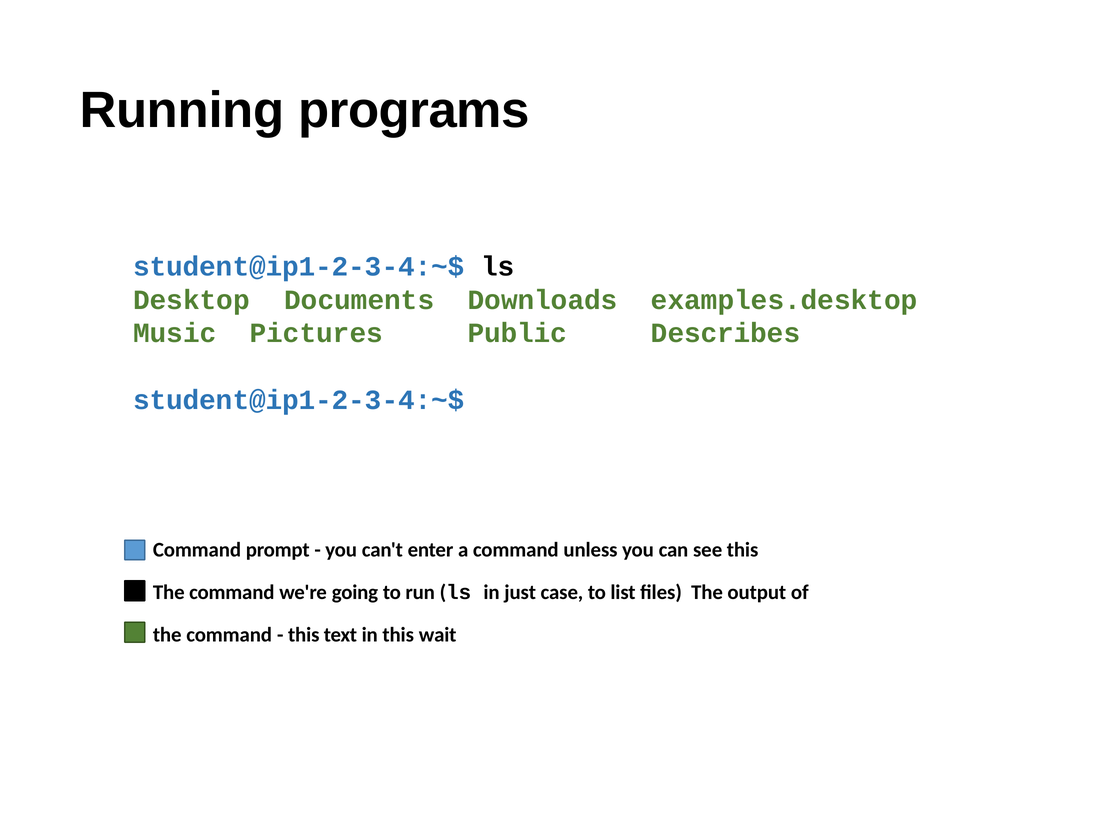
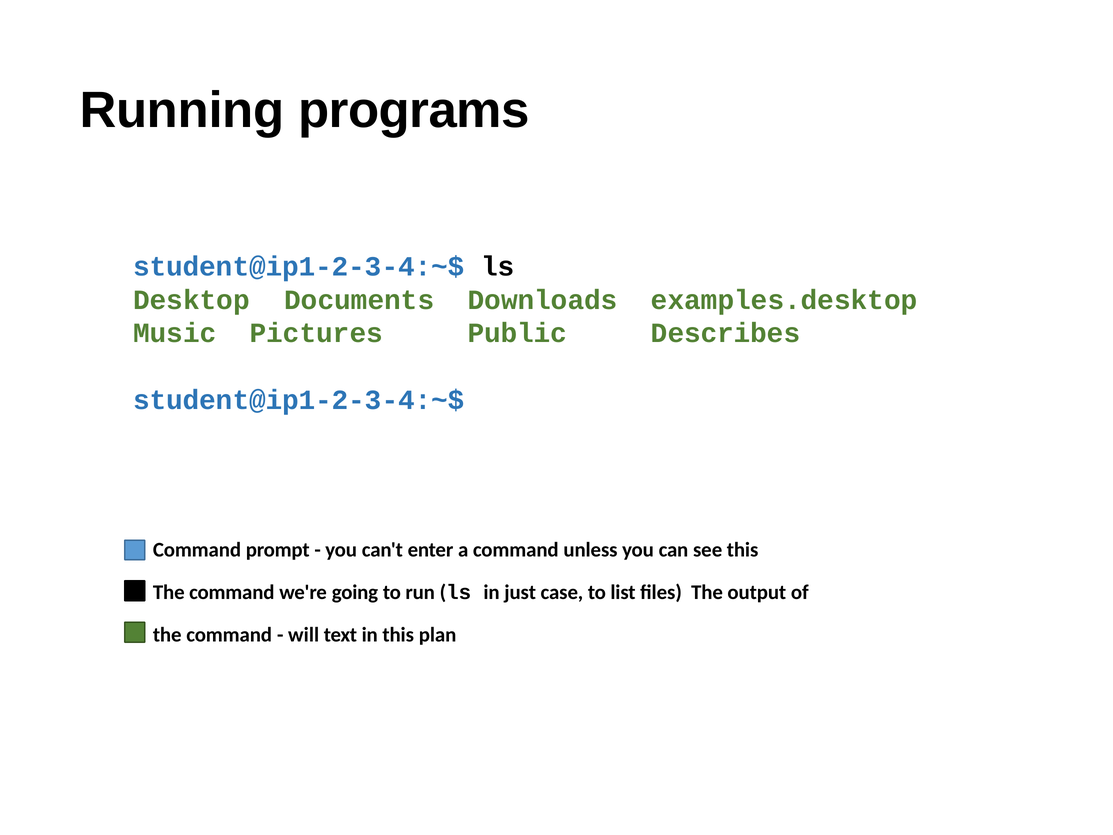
this: this -> will (304, 635)
wait: wait -> plan (438, 635)
